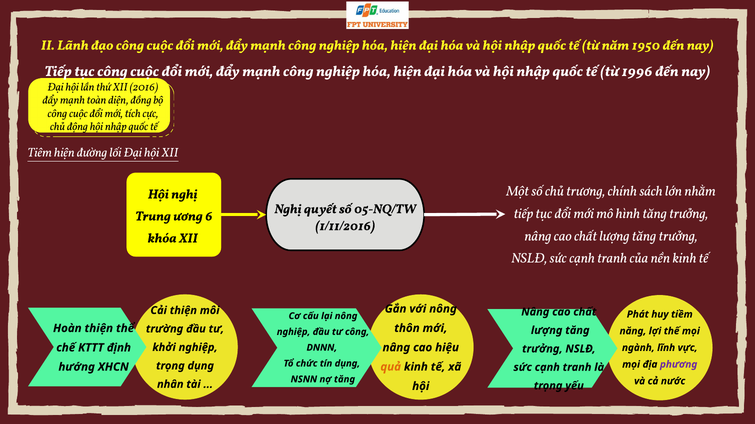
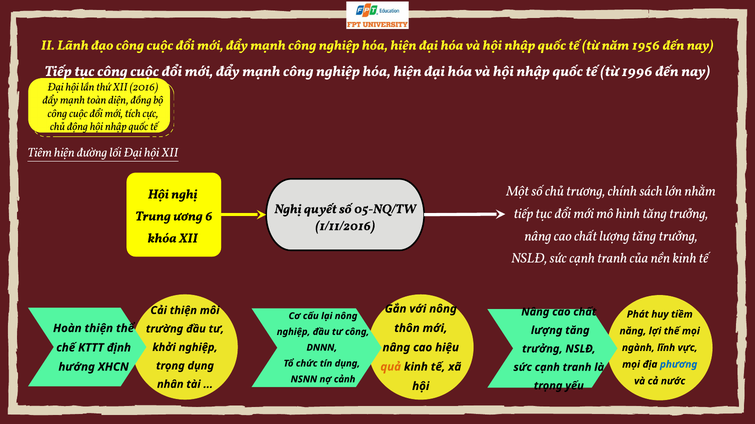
1950: 1950 -> 1956 (646, 45)
phương colour: purple -> blue (679, 365)
nợ tăng: tăng -> cảnh (345, 380)
